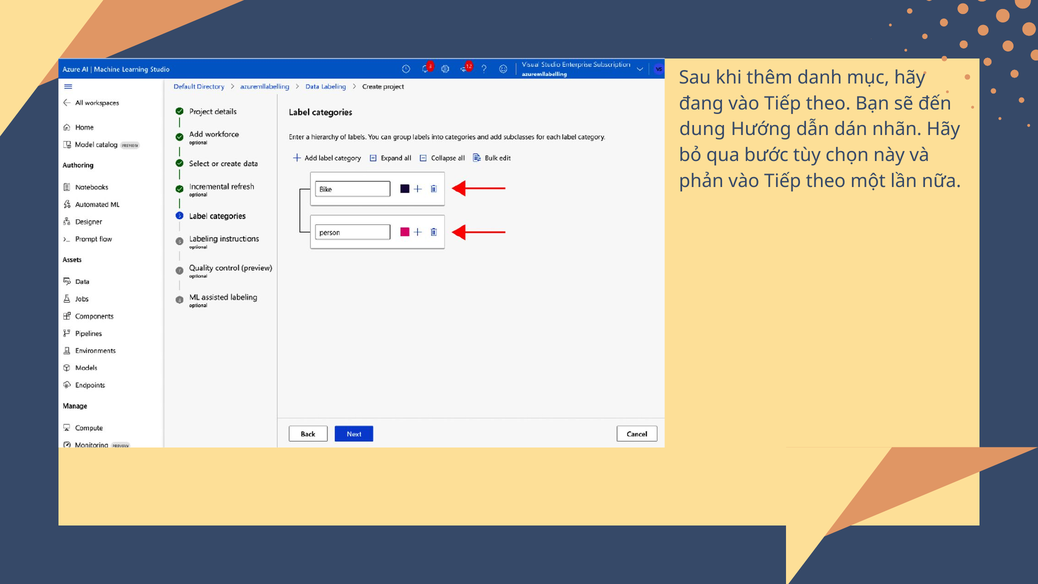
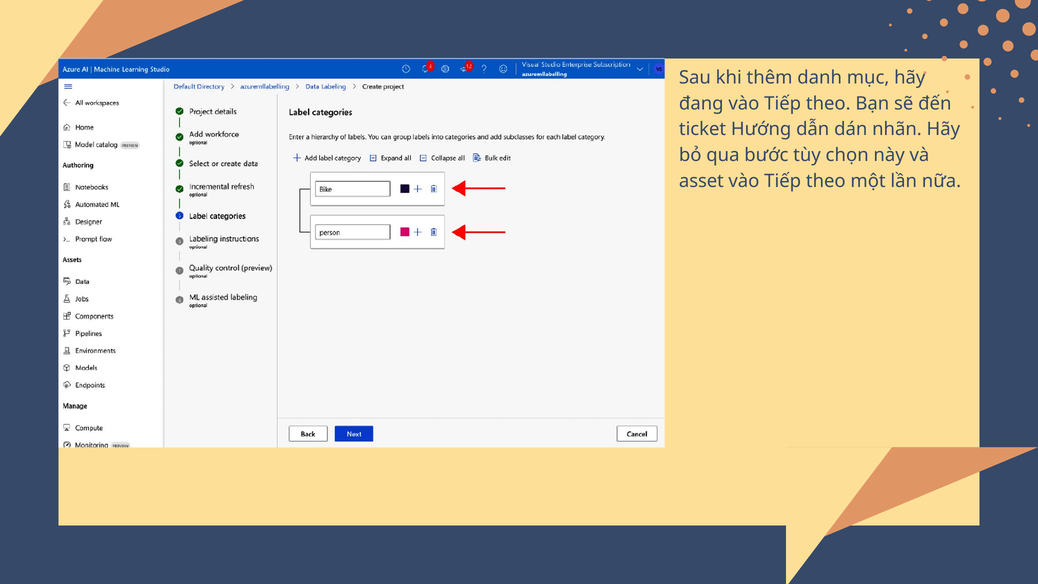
dung: dung -> ticket (703, 129)
phản: phản -> asset (701, 181)
